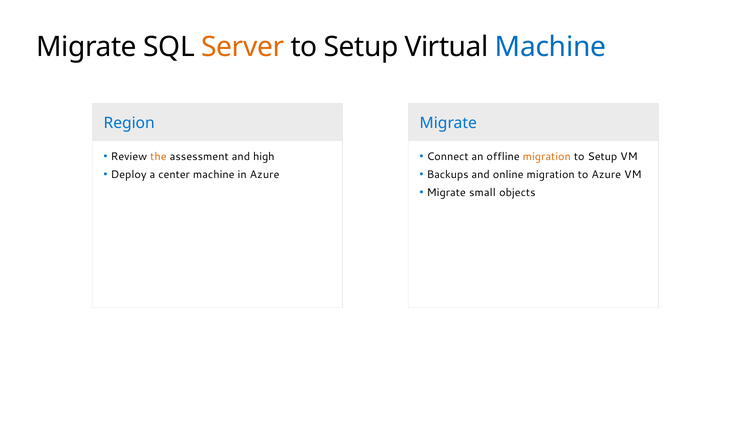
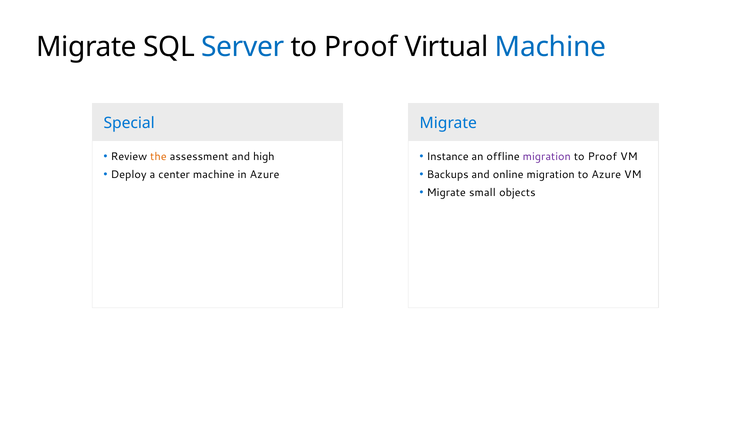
Server colour: orange -> blue (243, 47)
Setup: Setup -> Proof (361, 47)
Region: Region -> Special (129, 123)
Connect: Connect -> Instance (448, 157)
migration colour: orange -> purple (547, 157)
Setup: Setup -> Proof (602, 157)
